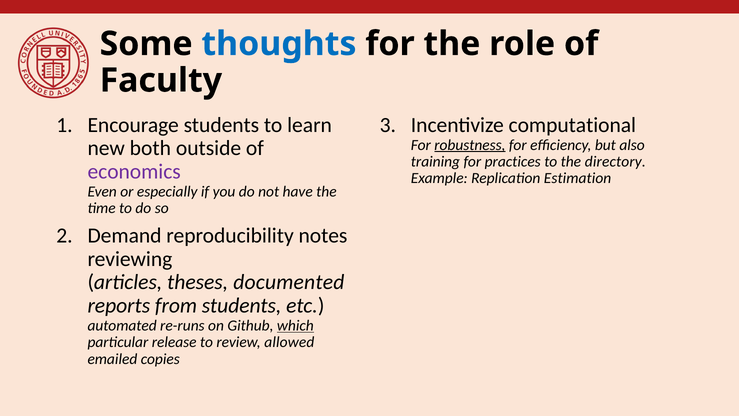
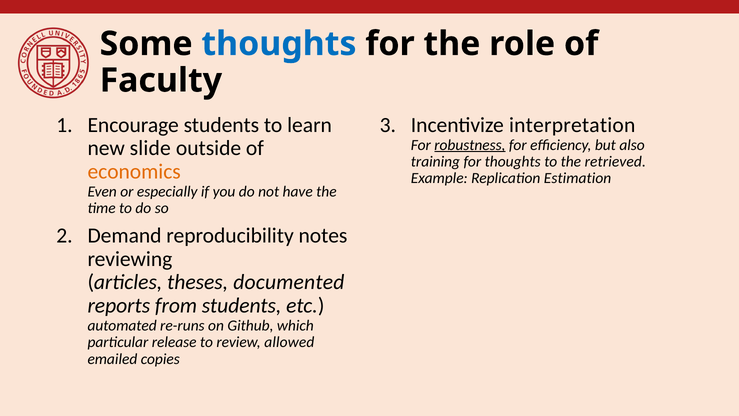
computational: computational -> interpretation (572, 125)
both: both -> slide (150, 148)
for practices: practices -> thoughts (513, 162)
directory: directory -> retrieved (615, 162)
economics colour: purple -> orange (134, 171)
which underline: present -> none (295, 325)
